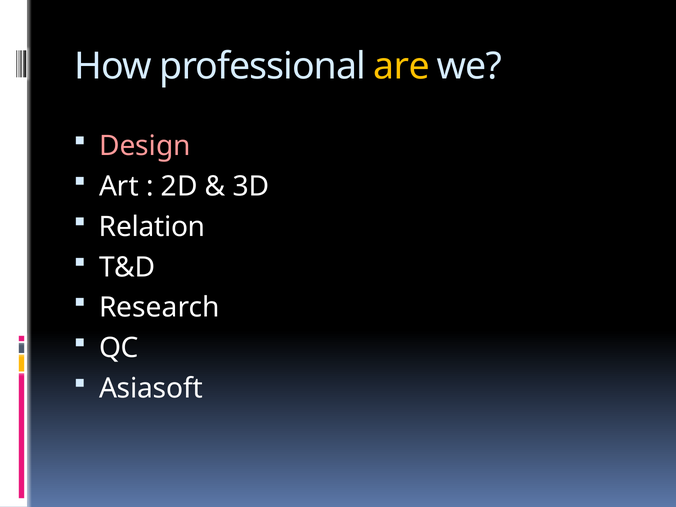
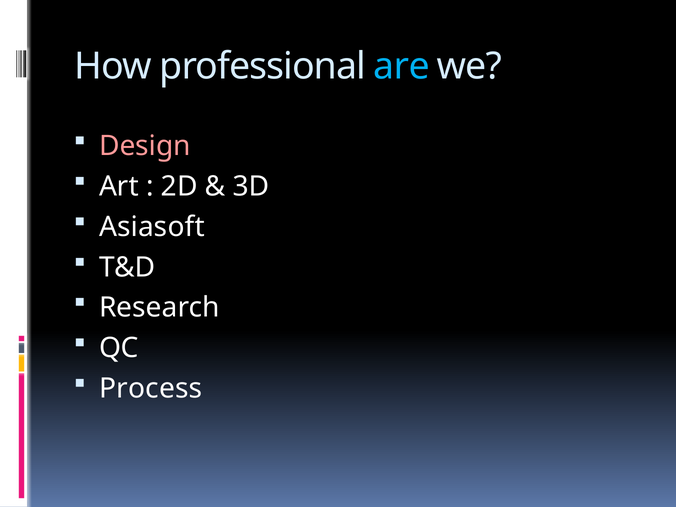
are colour: yellow -> light blue (402, 66)
Relation: Relation -> Asiasoft (152, 227)
Asiasoft: Asiasoft -> Process (151, 388)
